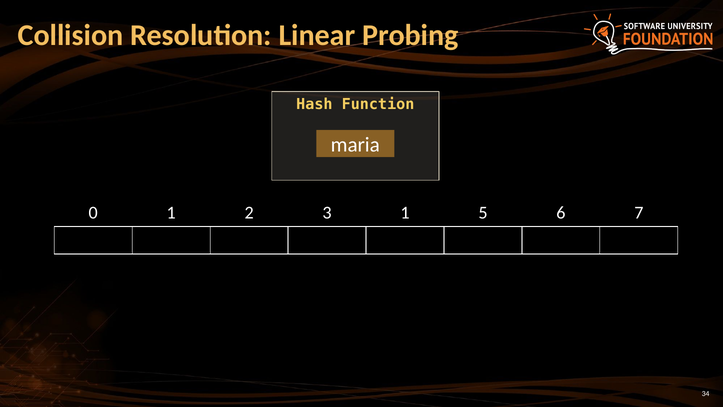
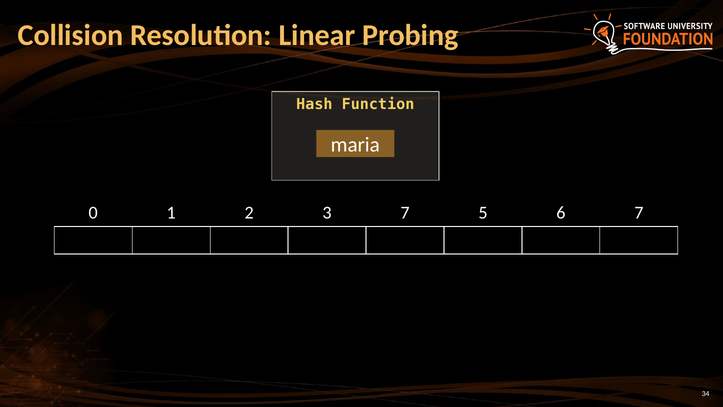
3 1: 1 -> 7 (405, 213)
